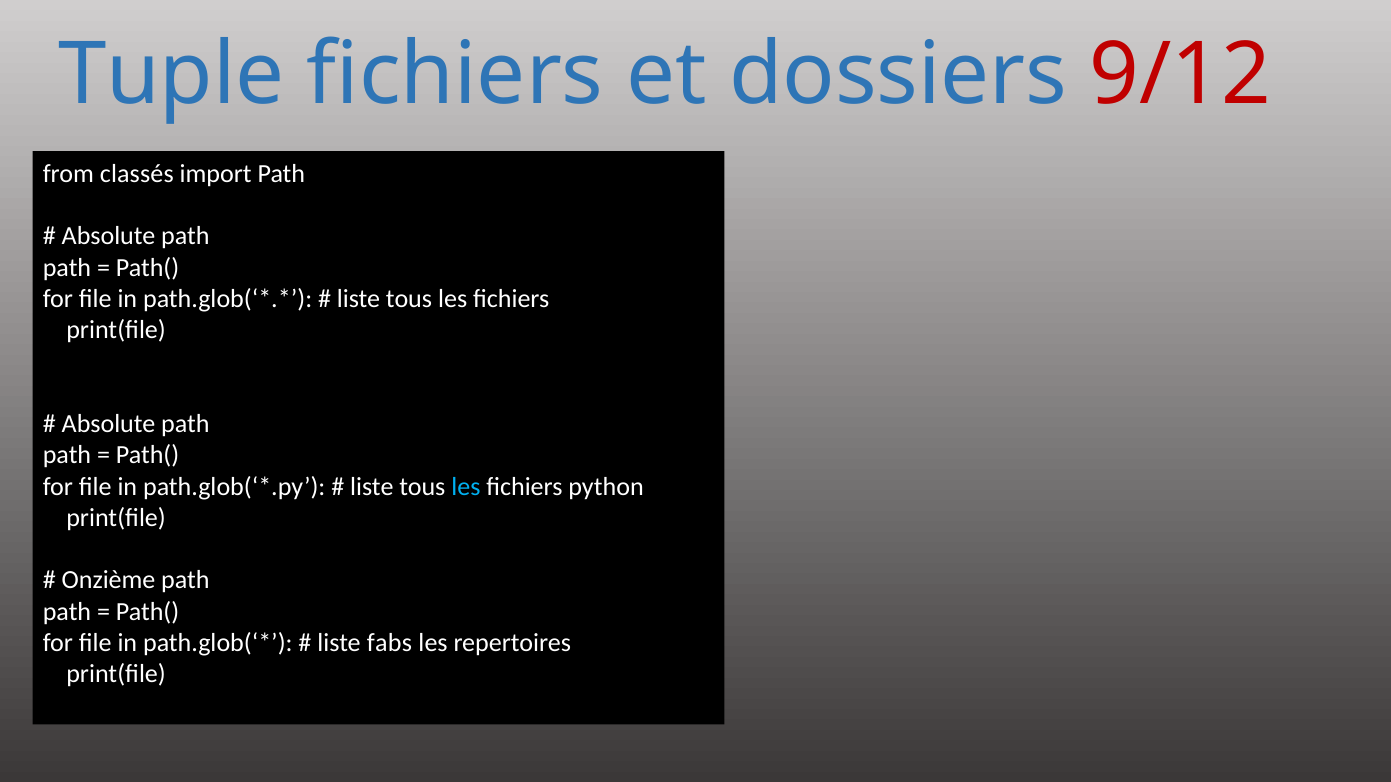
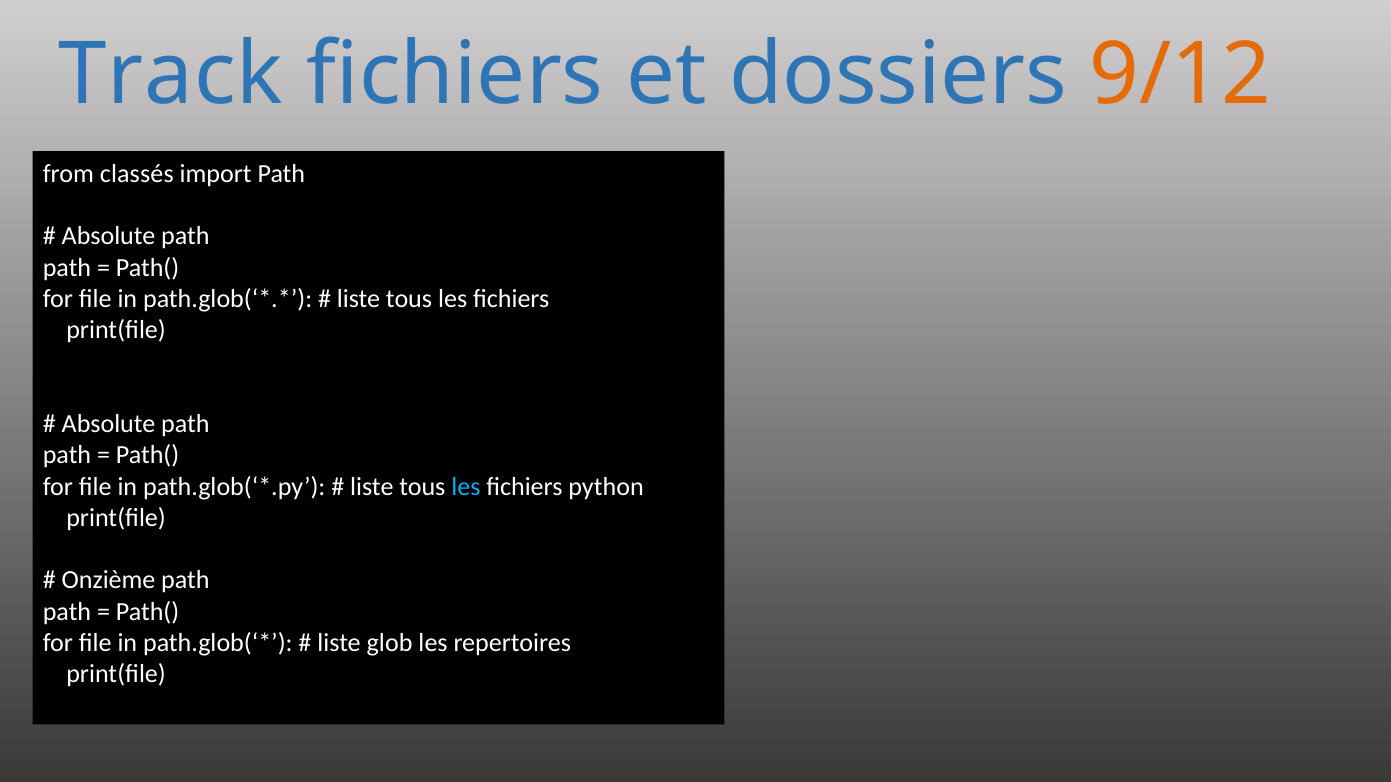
Tuple: Tuple -> Track (171, 75)
9/12 colour: red -> orange (1181, 75)
fabs: fabs -> glob (390, 643)
